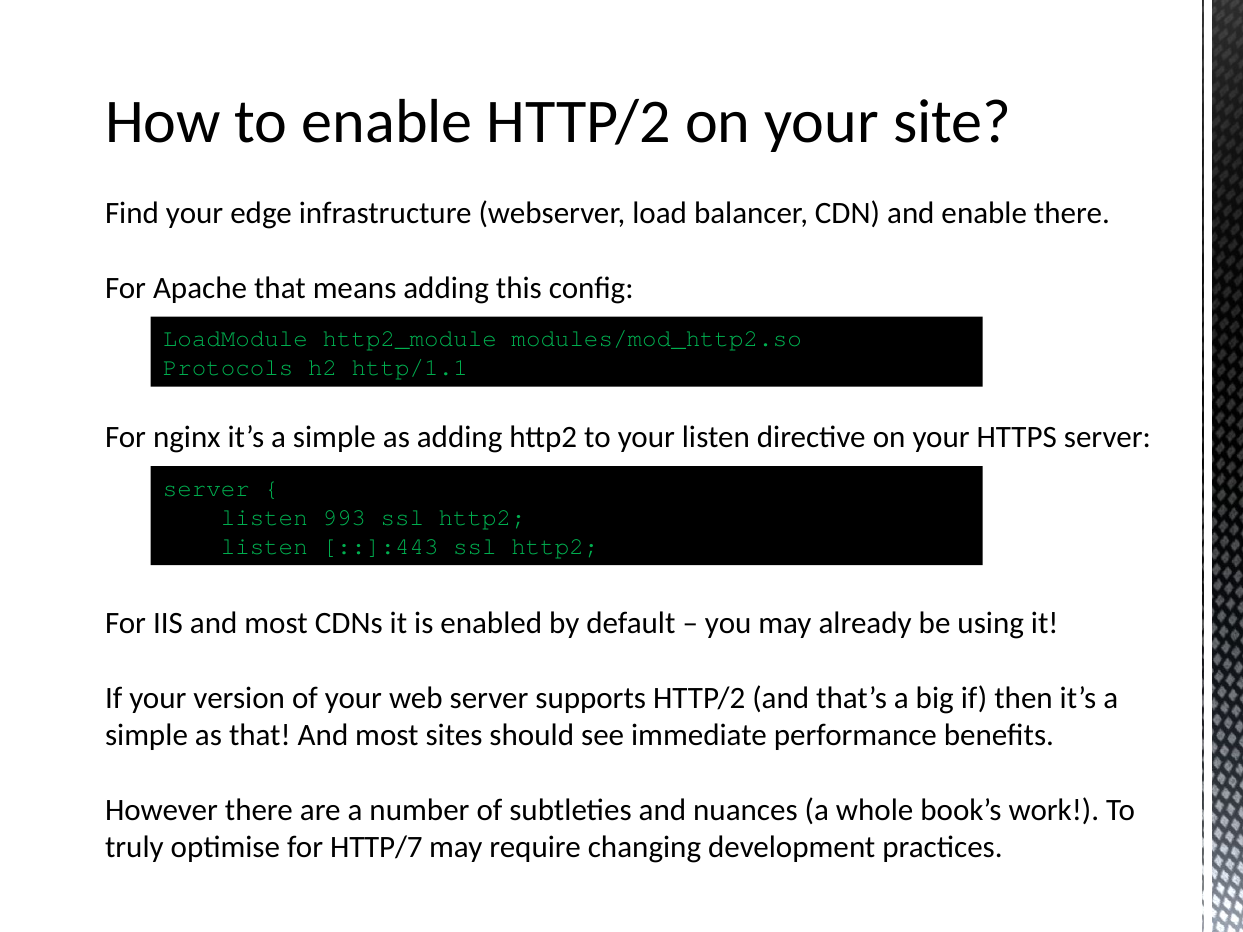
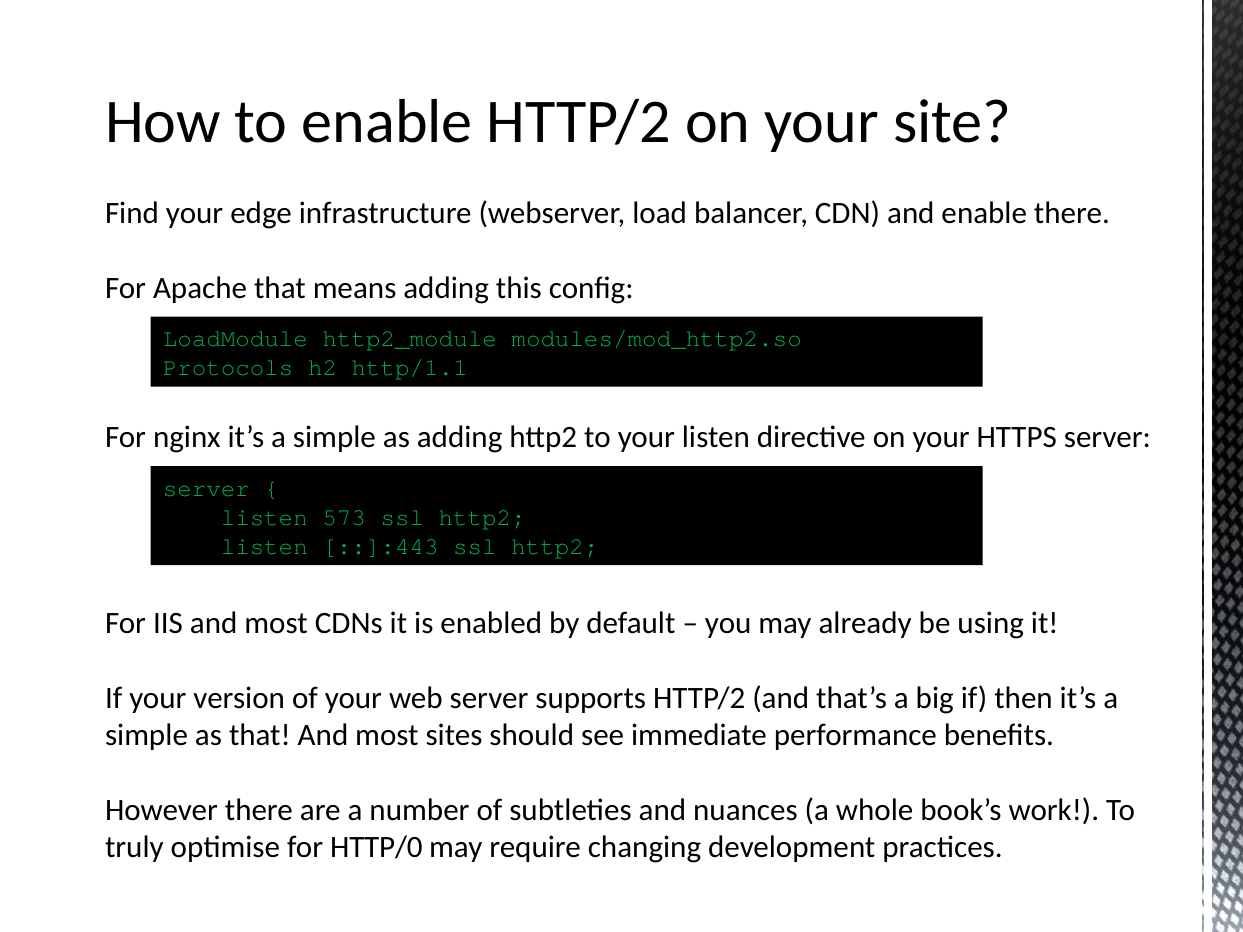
993: 993 -> 573 (344, 517)
HTTP/7: HTTP/7 -> HTTP/0 (376, 847)
